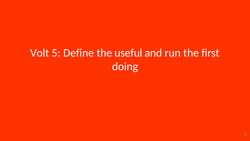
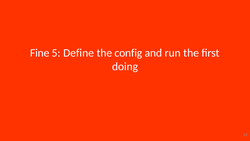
Volt: Volt -> Fine (40, 53)
useful: useful -> config (128, 53)
